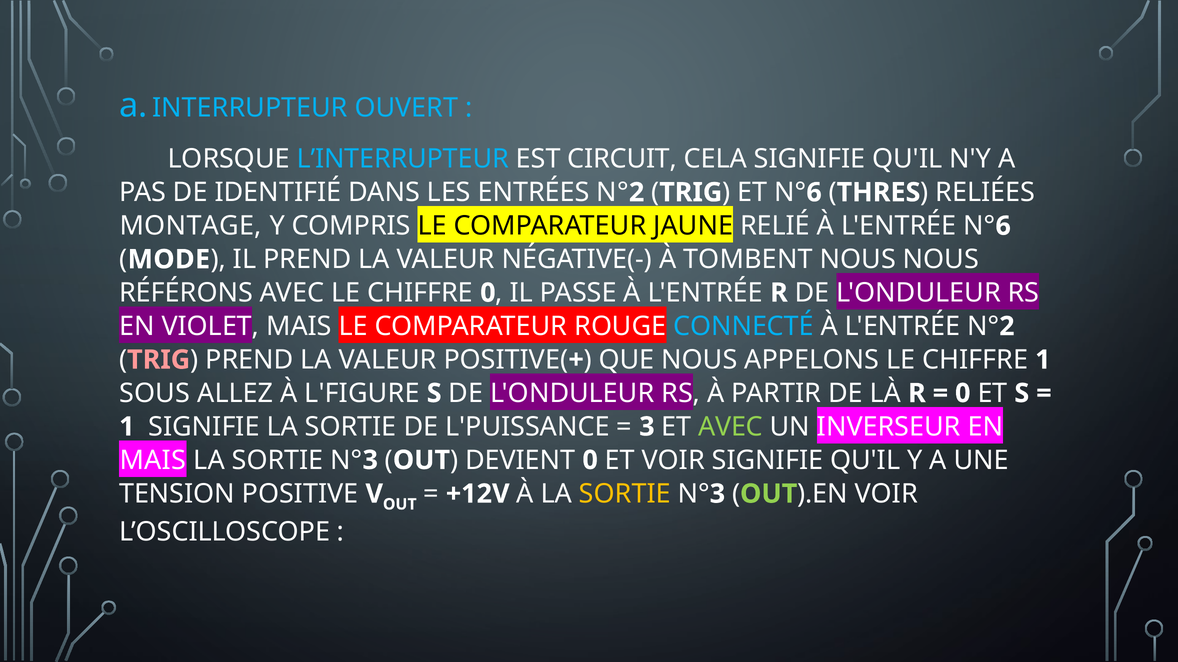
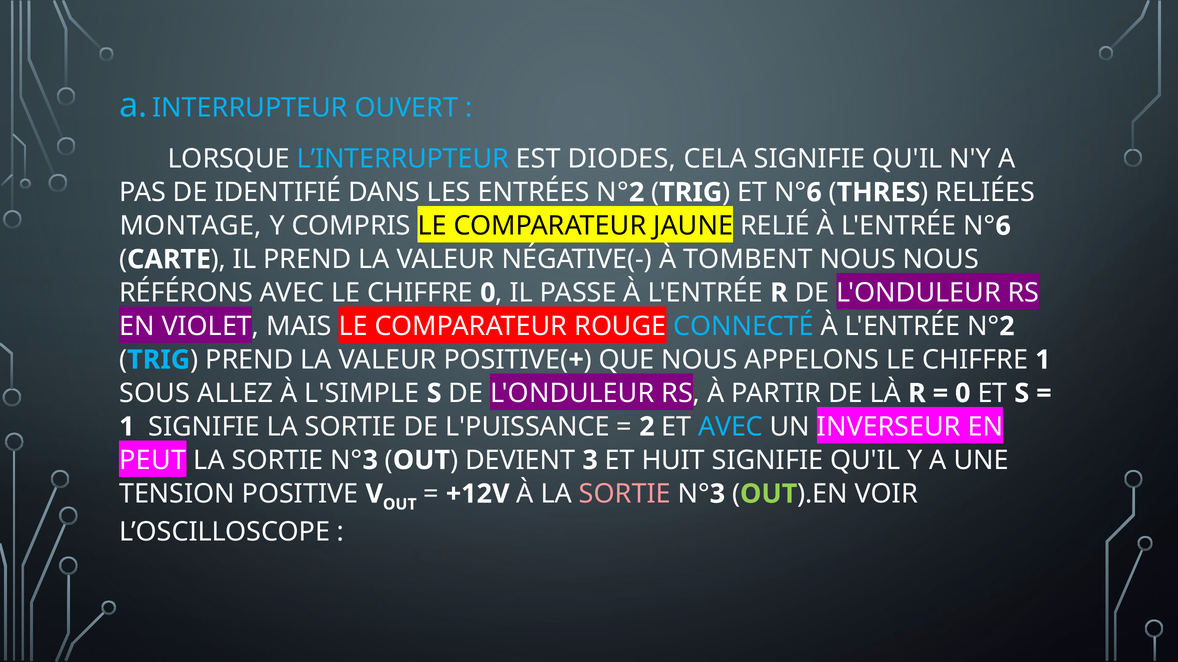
CIRCUIT: CIRCUIT -> DIODES (622, 159)
MODE: MODE -> CARTE (169, 260)
TRIG colour: pink -> light blue (159, 360)
L'FIGURE: L'FIGURE -> L'SIMPLE (362, 394)
3: 3 -> 2 (647, 427)
AVEC colour: light green -> light blue (731, 427)
MAIS: MAIS -> PEUT (153, 461)
DEVIENT 0: 0 -> 3 (590, 461)
ET VOIR: VOIR -> HUIT (673, 461)
SORTIE colour: yellow -> pink (625, 494)
